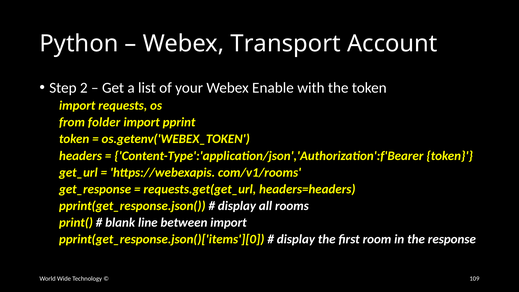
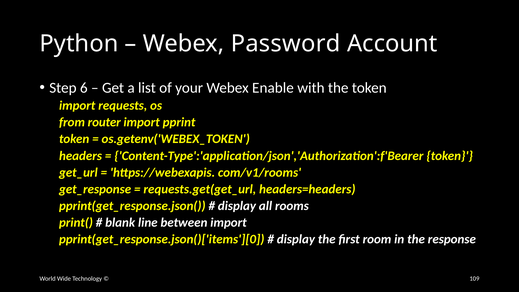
Transport: Transport -> Password (286, 44)
2: 2 -> 6 (84, 88)
folder: folder -> router (104, 122)
